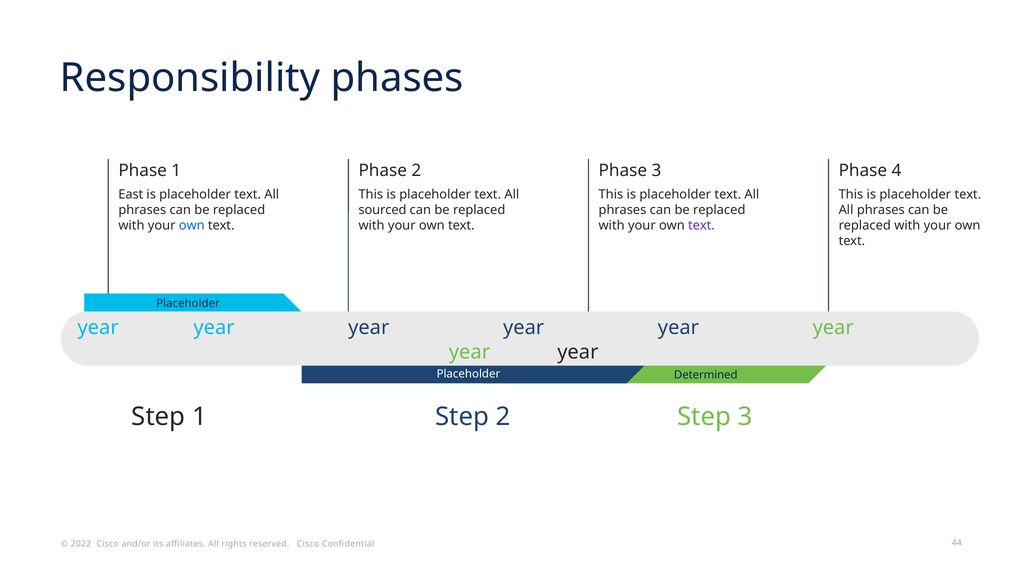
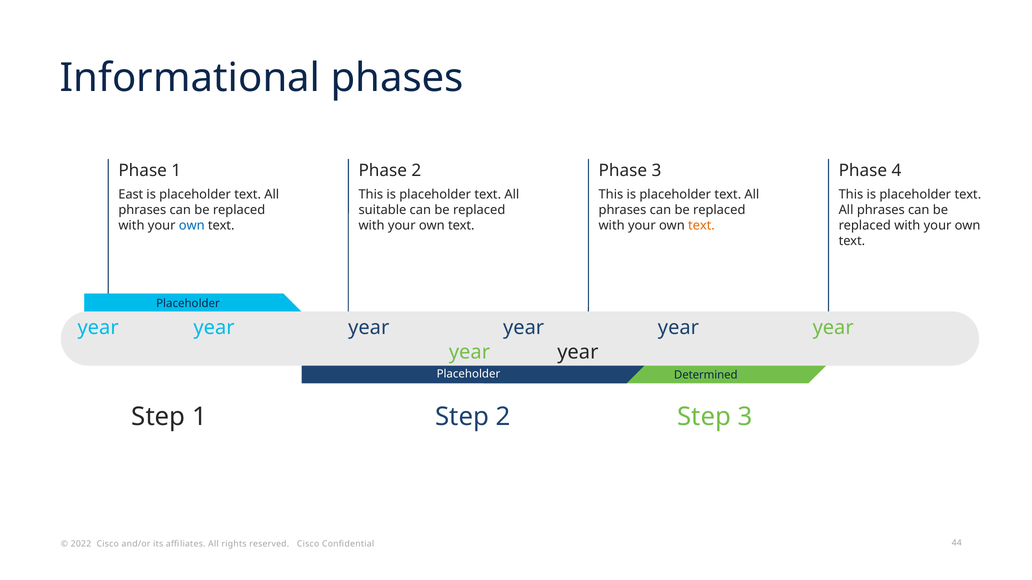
Responsibility: Responsibility -> Informational (190, 78)
sourced: sourced -> suitable (382, 210)
text colour: purple -> orange (701, 226)
